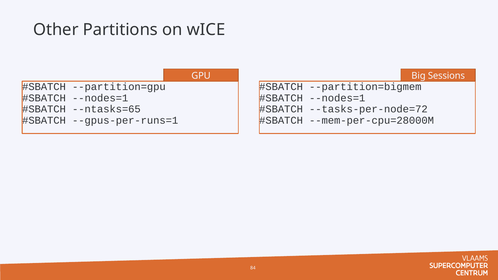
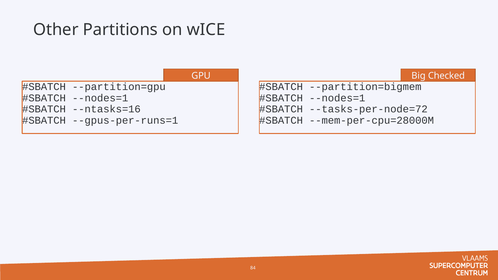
Sessions: Sessions -> Checked (446, 76)
--ntasks=65: --ntasks=65 -> --ntasks=16 (106, 109)
